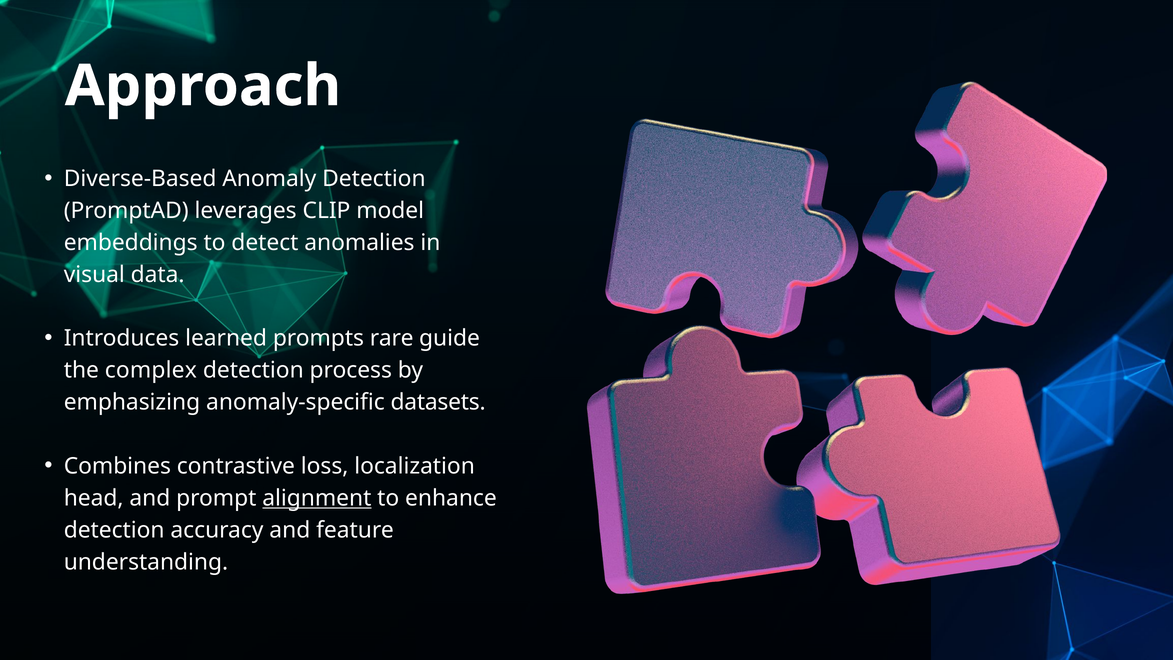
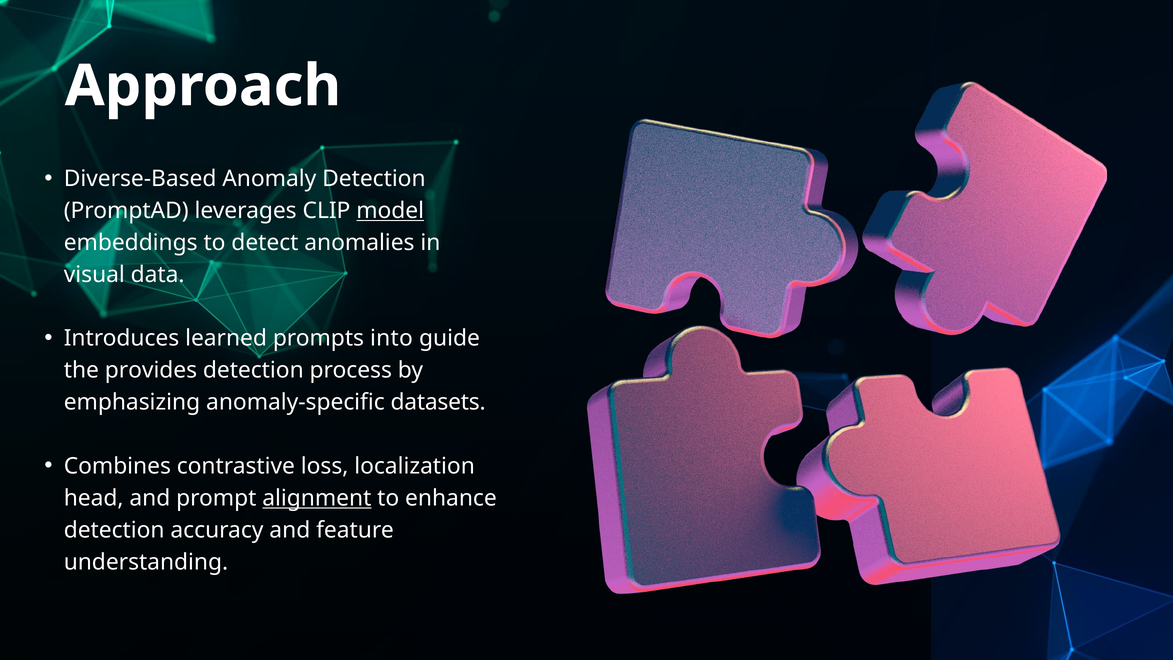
model underline: none -> present (390, 211)
rare: rare -> into (391, 338)
complex: complex -> provides (151, 370)
